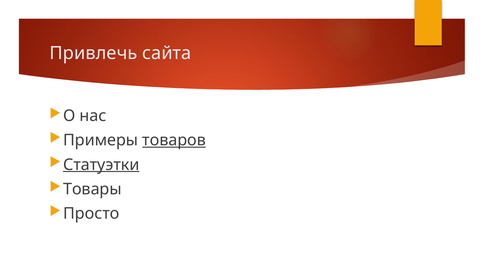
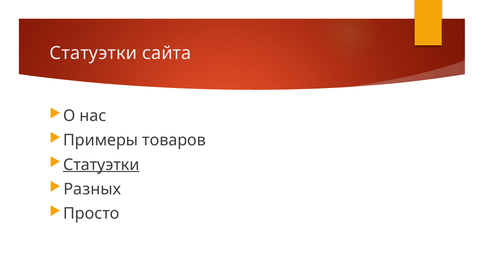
Привлечь: Привлечь -> Статуэтки (93, 53)
товаров underline: present -> none (174, 140)
Товары: Товары -> Разных (92, 189)
